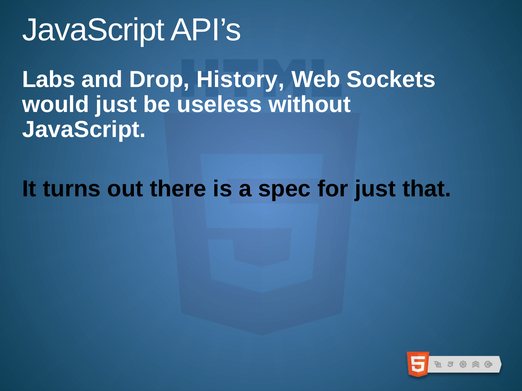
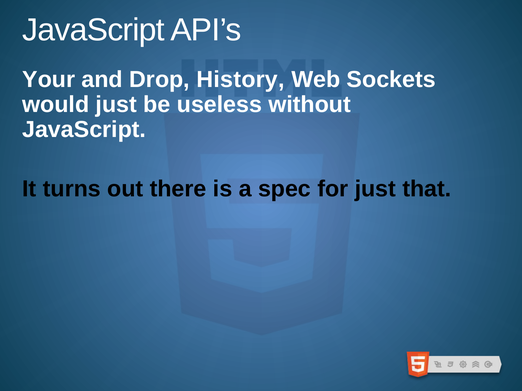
Labs: Labs -> Your (49, 80)
